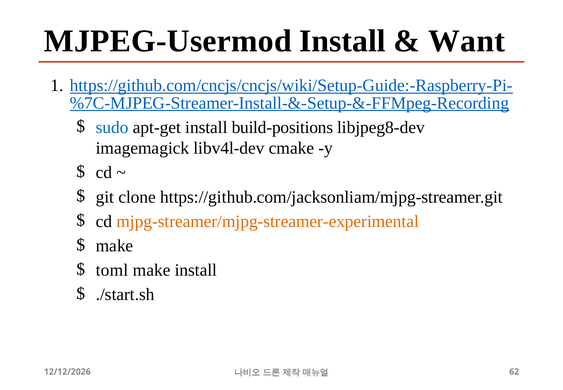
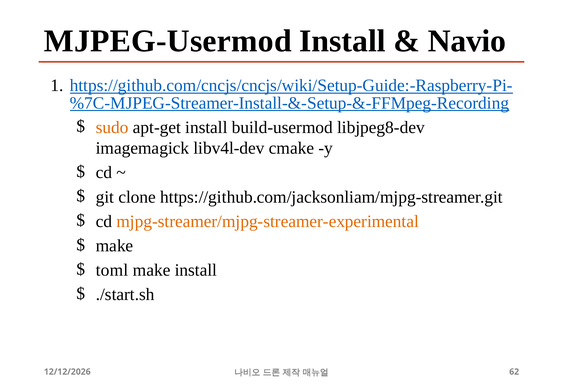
Want: Want -> Navio (467, 41)
sudo colour: blue -> orange (112, 127)
build-positions: build-positions -> build-usermod (282, 127)
